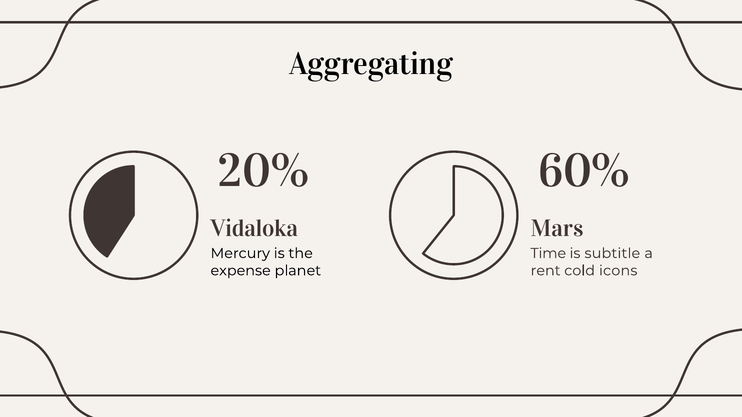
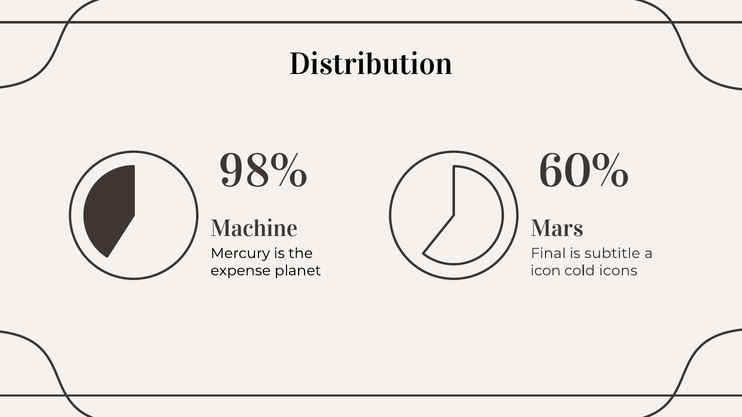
Aggregating: Aggregating -> Distribution (371, 64)
20%: 20% -> 98% (263, 171)
Vidaloka: Vidaloka -> Machine (254, 229)
Time: Time -> Final (548, 254)
rent: rent -> icon (546, 271)
